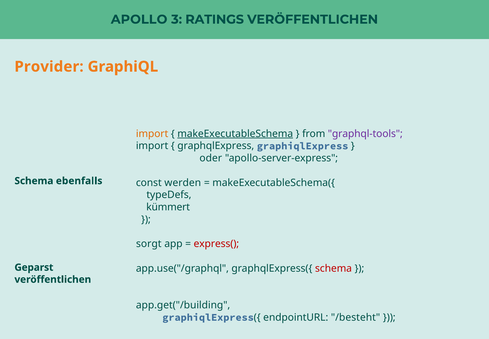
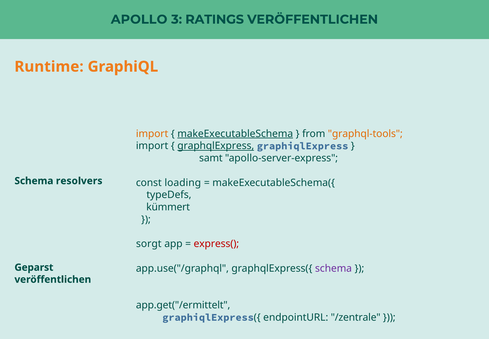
Provider: Provider -> Runtime (49, 67)
graphql-tools colour: purple -> orange (365, 133)
graphqlExpress underline: none -> present (216, 146)
oder: oder -> samt (211, 158)
ebenfalls: ebenfalls -> resolvers (79, 181)
werden: werden -> loading (183, 182)
schema colour: red -> purple (333, 268)
app.get("/building: app.get("/building -> app.get("/ermittelt (183, 305)
/besteht: /besteht -> /zentrale (356, 317)
